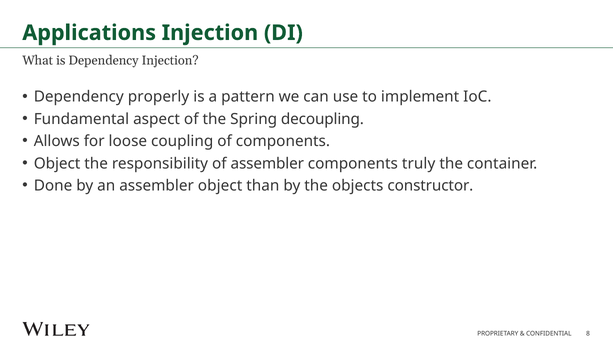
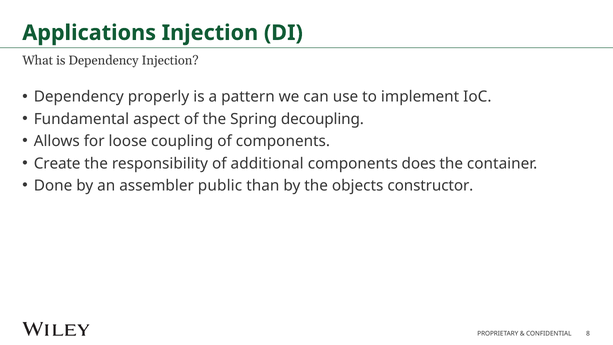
Object: Object -> Create (57, 163)
of assembler: assembler -> additional (267, 163)
truly: truly -> does (419, 163)
assembler object: object -> public (220, 186)
